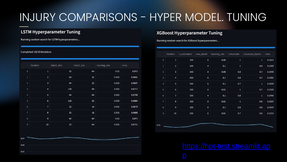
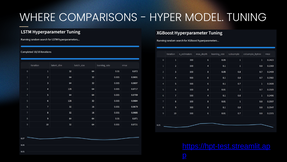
INJURY: INJURY -> WHERE (38, 17)
